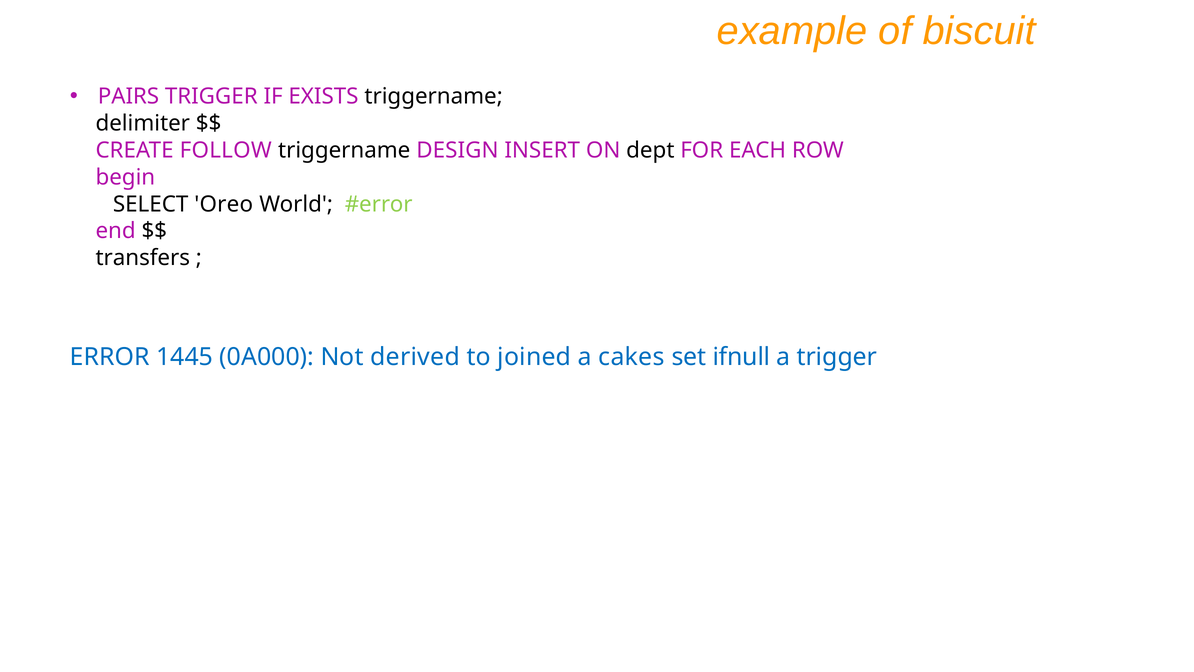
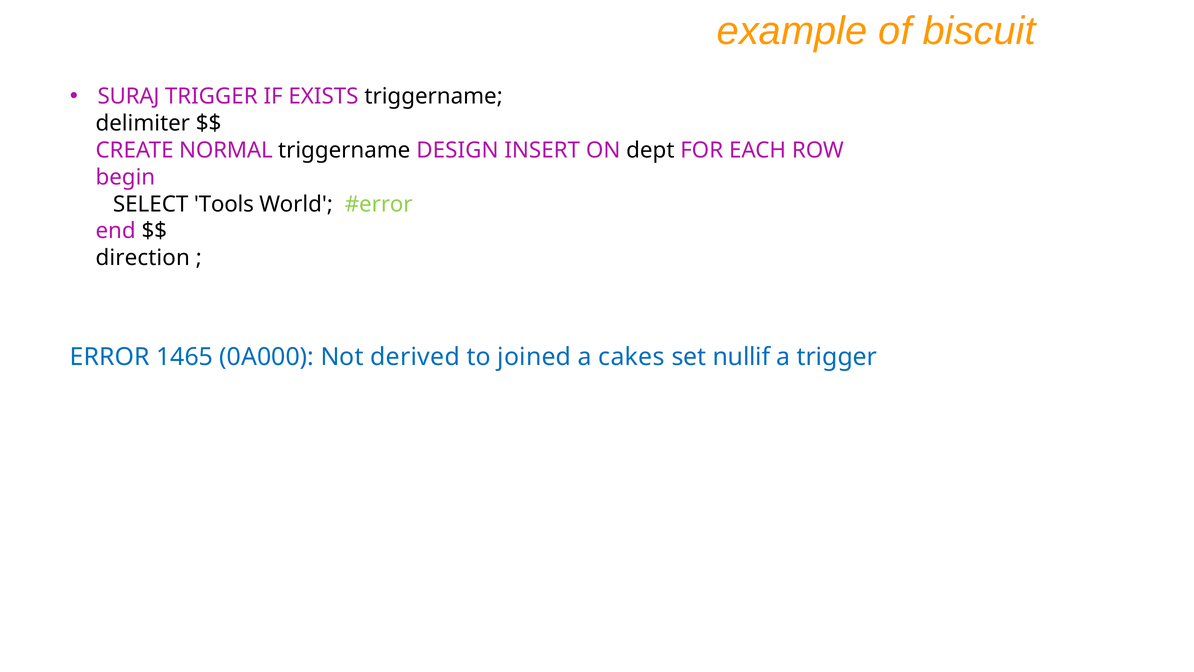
PAIRS: PAIRS -> SURAJ (129, 97)
FOLLOW: FOLLOW -> NORMAL (226, 150)
Oreo: Oreo -> Tools (224, 204)
transfers: transfers -> direction (143, 258)
1445: 1445 -> 1465 (185, 357)
ifnull: ifnull -> nullif (741, 357)
